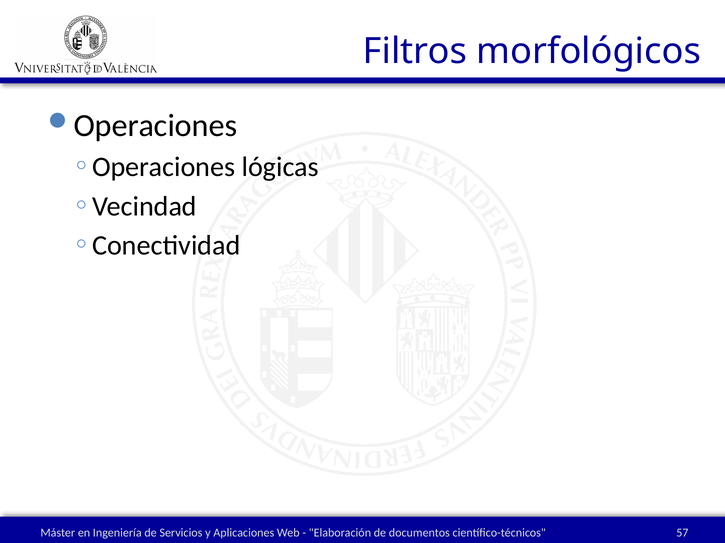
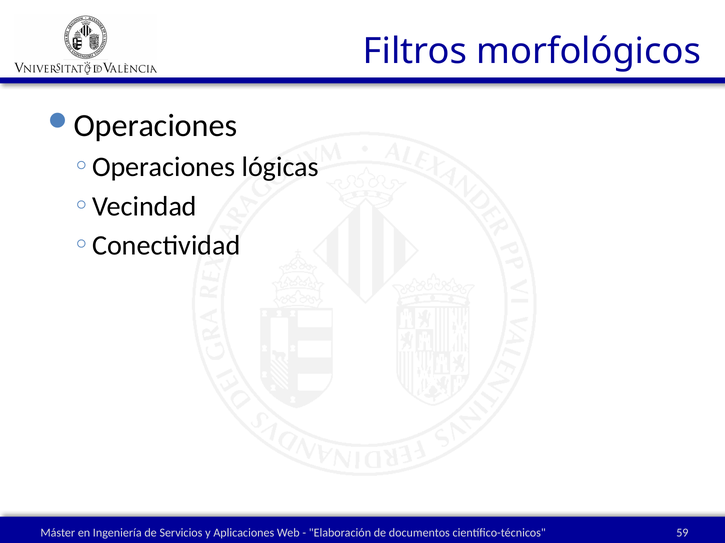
57: 57 -> 59 (682, 534)
